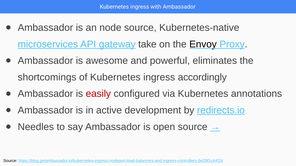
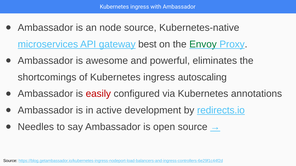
take: take -> best (147, 44)
Envoy colour: black -> green (203, 44)
accordingly: accordingly -> autoscaling (202, 77)
